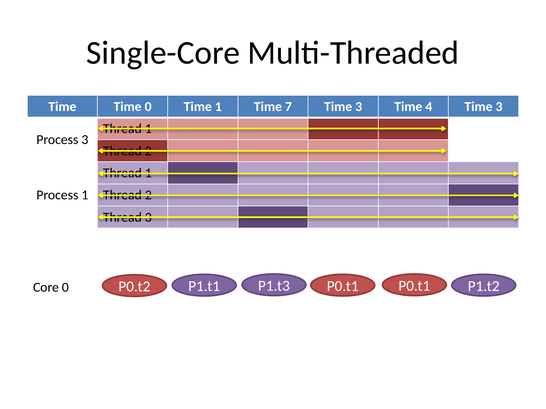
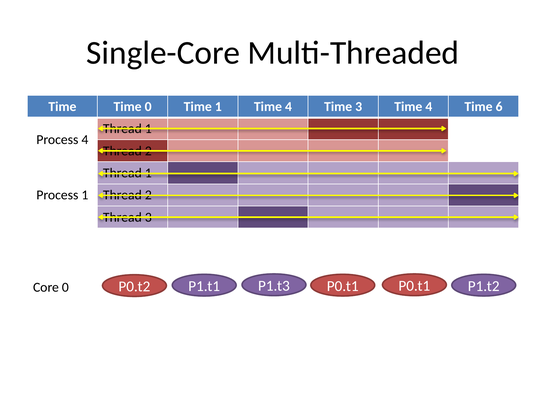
1 Time 7: 7 -> 4 (288, 107)
4 Time 3: 3 -> 6 (499, 107)
Process 3: 3 -> 4 (85, 140)
